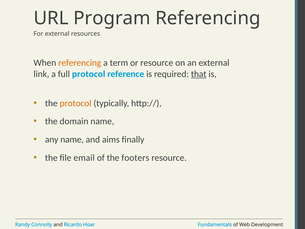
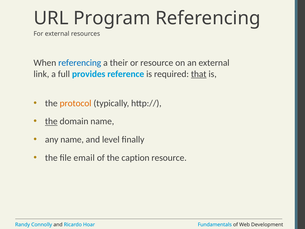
referencing colour: orange -> blue (80, 63)
term: term -> their (119, 63)
full protocol: protocol -> provides (89, 74)
the underline: none -> present (51, 121)
aims: aims -> level (111, 139)
footers: footers -> caption (135, 158)
